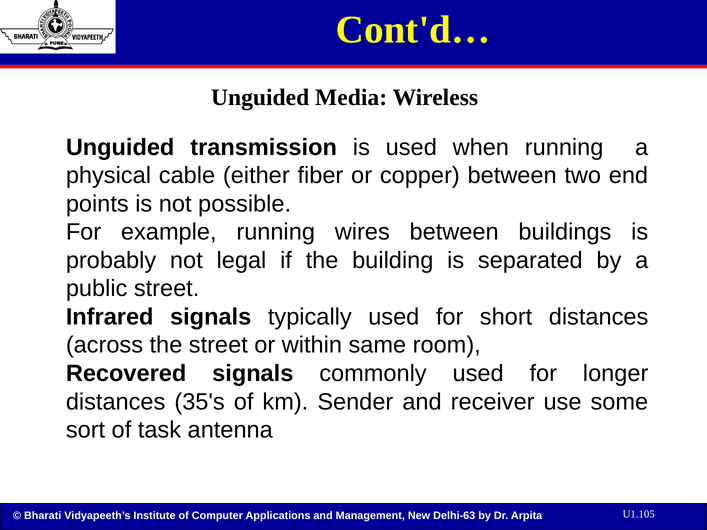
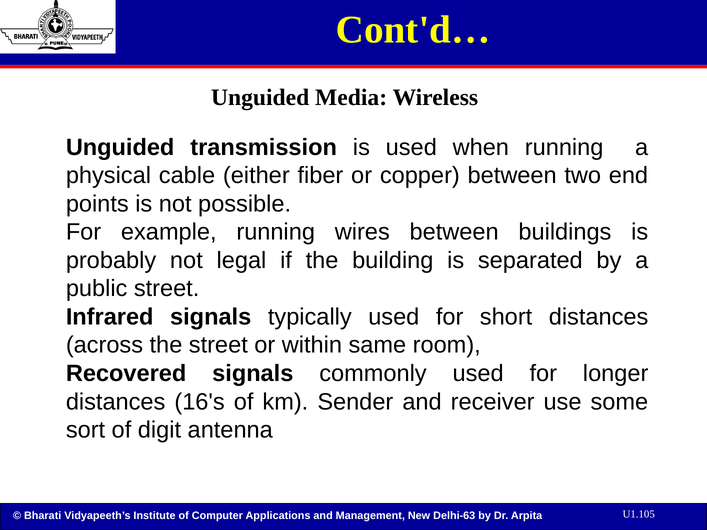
35's: 35's -> 16's (200, 402)
task: task -> digit (159, 430)
